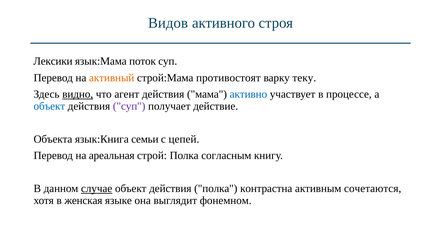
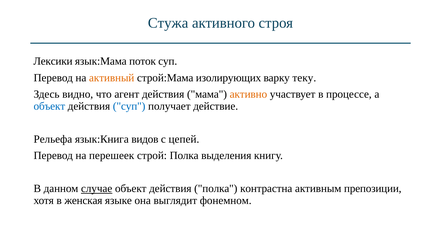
Видов: Видов -> Стужа (168, 23)
противостоят: противостоят -> изолирующих (229, 78)
видно underline: present -> none (78, 94)
активно colour: blue -> orange (248, 94)
суп colour: purple -> blue (129, 106)
Объекта: Объекта -> Рельефа (53, 139)
семьи: семьи -> видов (145, 139)
ареальная: ареальная -> перешеек (112, 156)
согласным: согласным -> выделения (226, 156)
сочетаются: сочетаются -> препозиции (373, 189)
